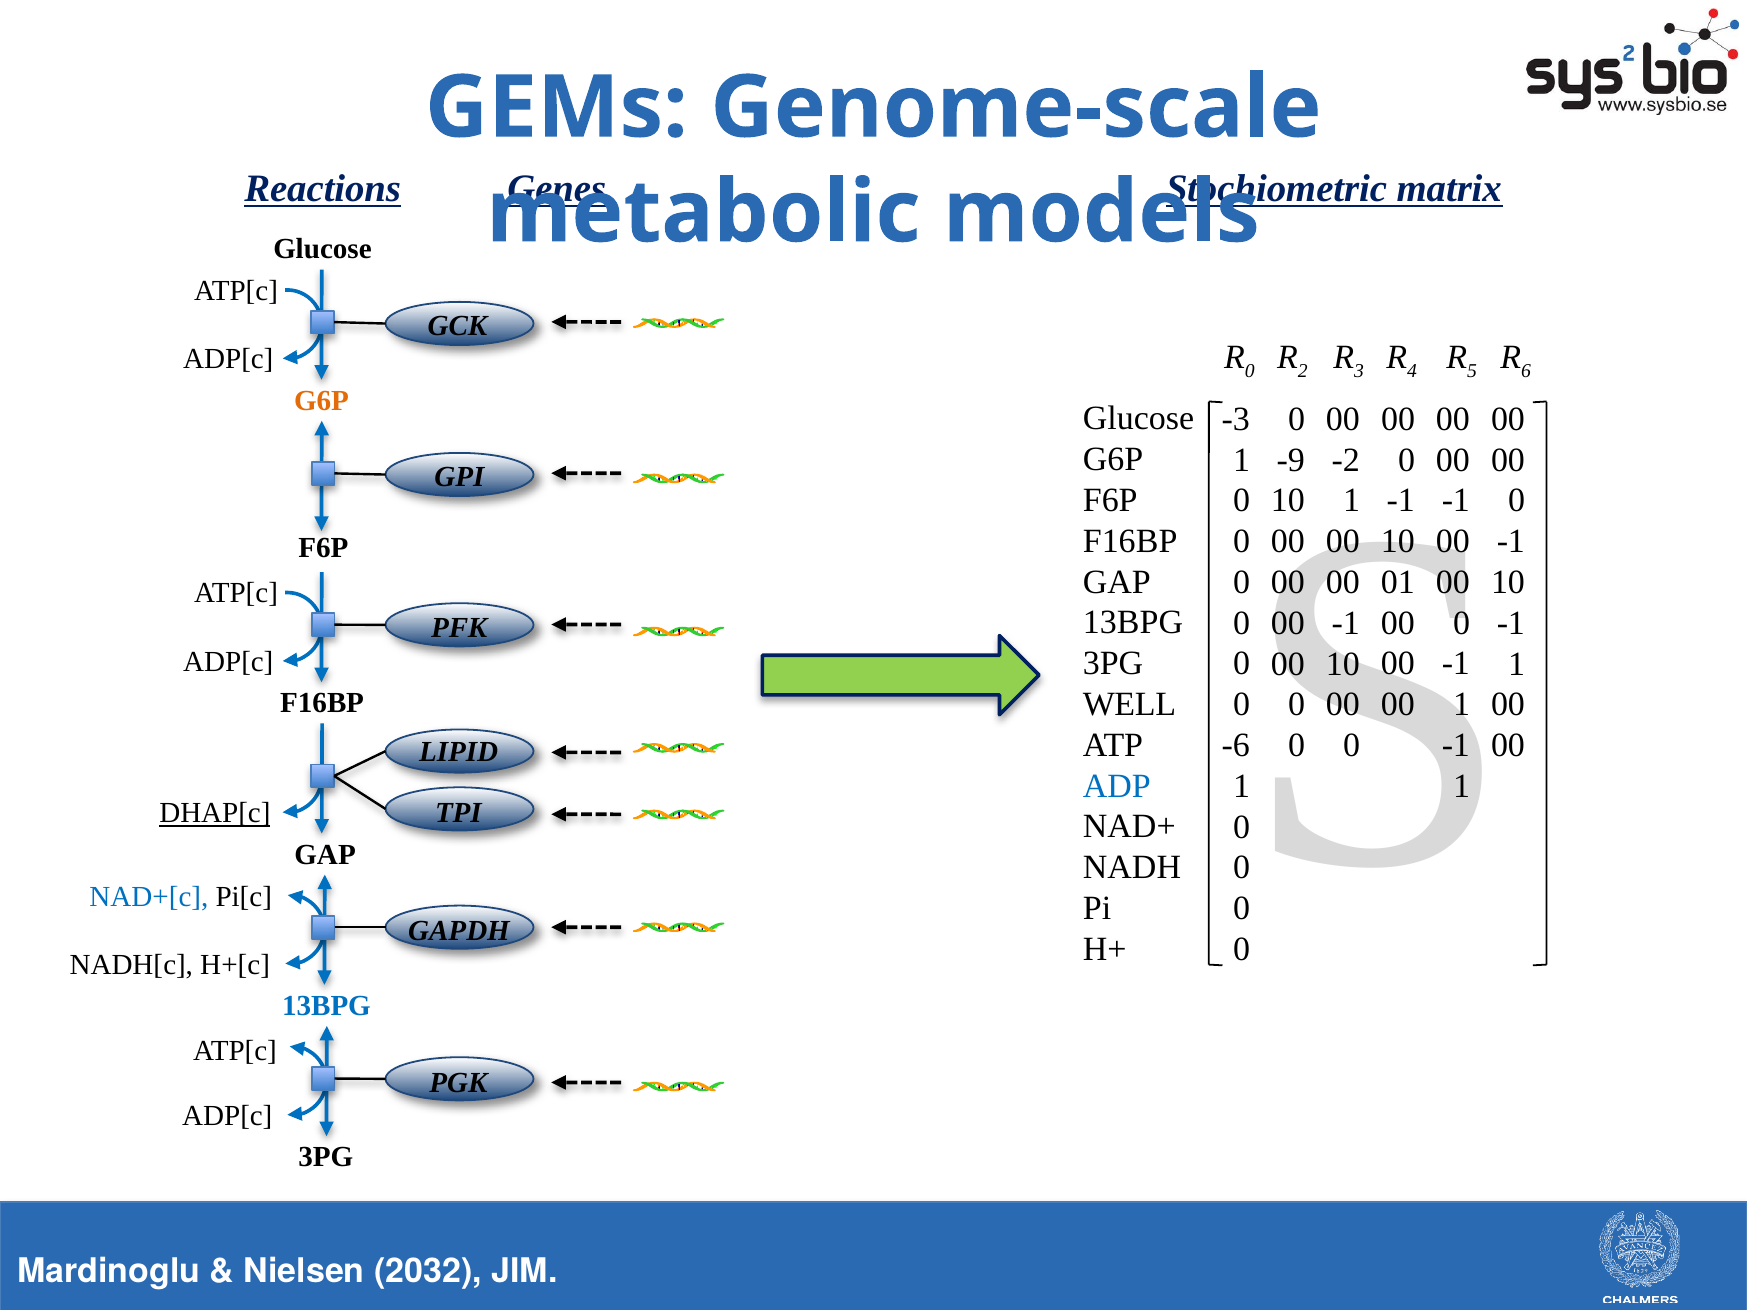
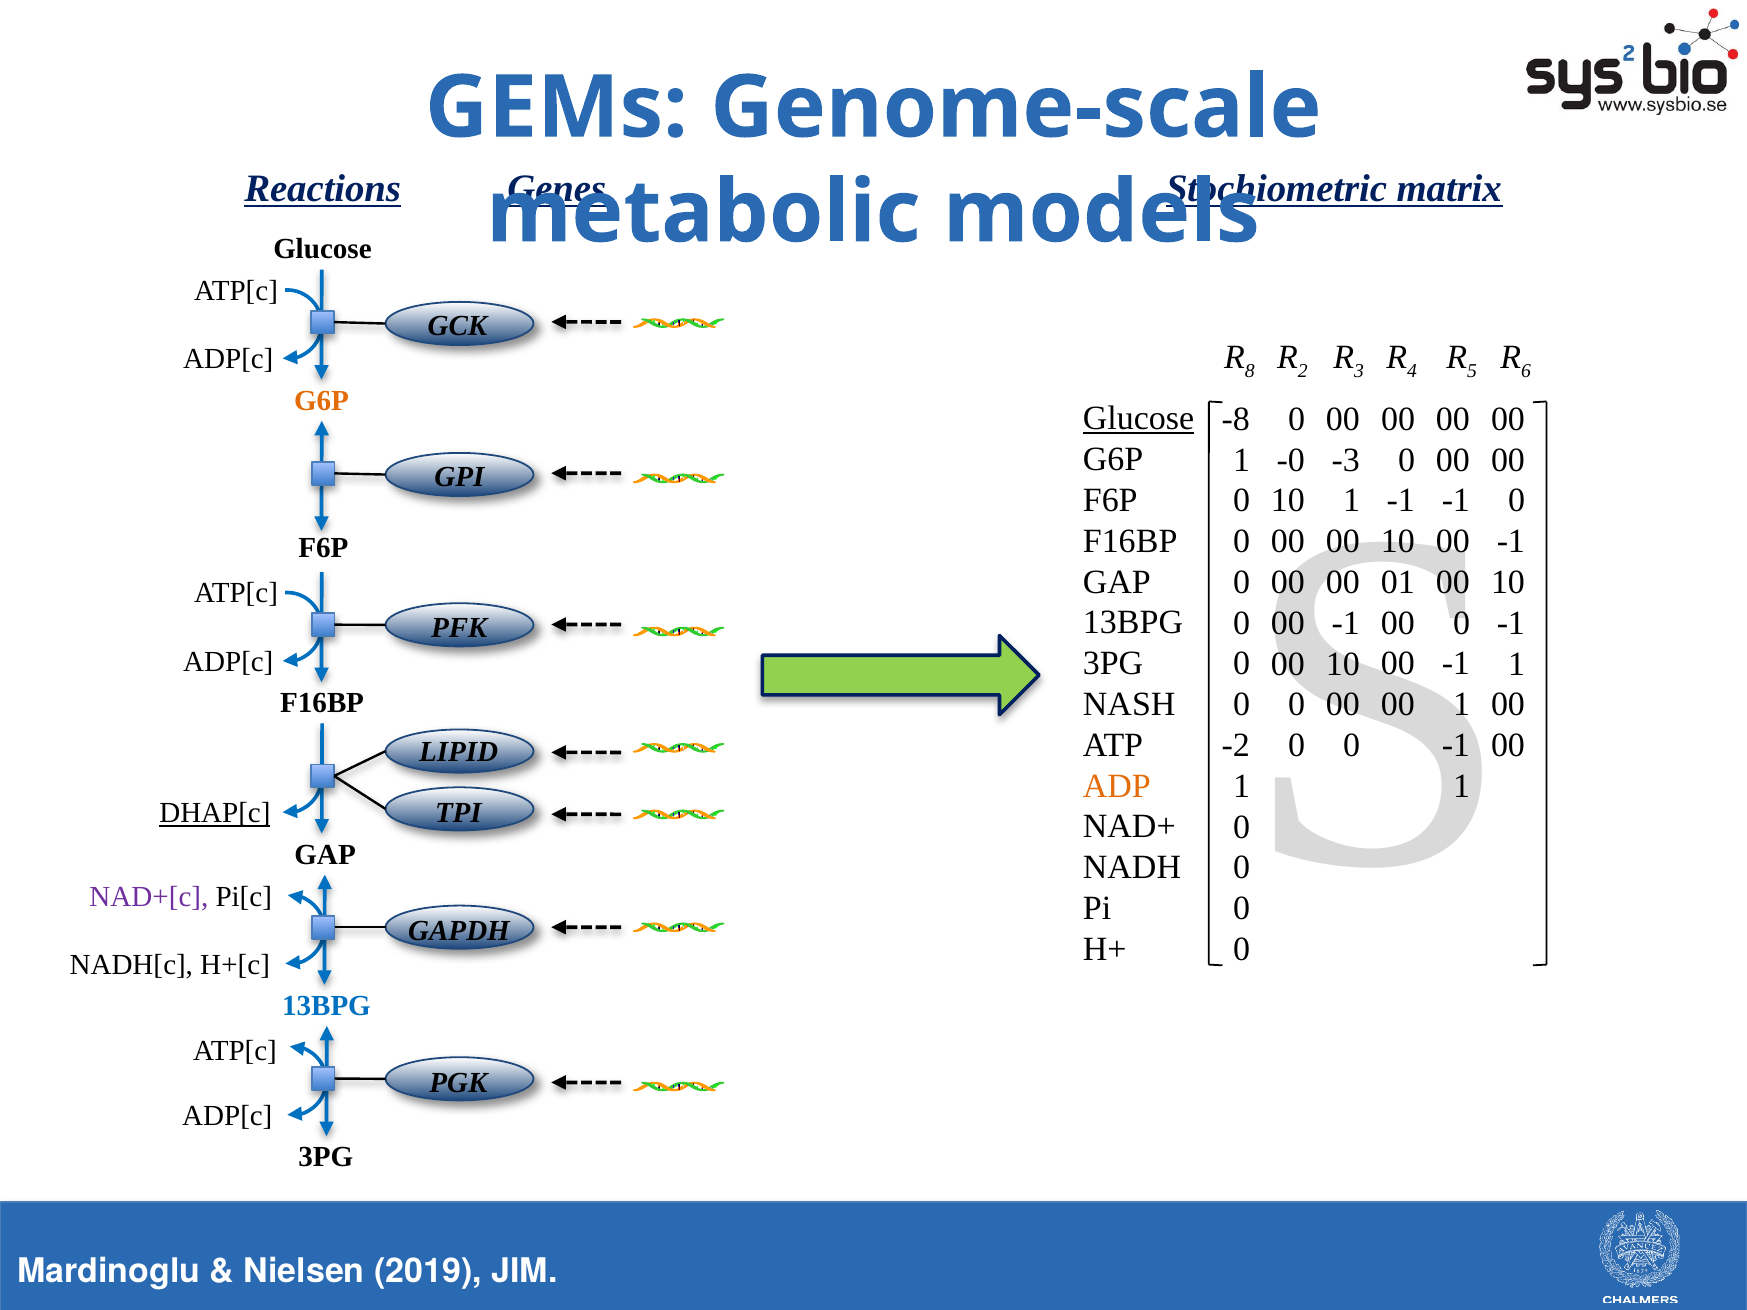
0: 0 -> 8 (1250, 371)
Glucose underline: none -> present (1139, 419)
-3: -3 -> -8 (1236, 419)
-9: -9 -> -0 (1291, 460)
-2: -2 -> -3 (1346, 460)
WELL: WELL -> NASH (1129, 704)
-6: -6 -> -2 (1236, 745)
ADP colour: blue -> orange (1117, 786)
NAD+[c colour: blue -> purple (149, 897)
2032: 2032 -> 2019 (428, 1271)
